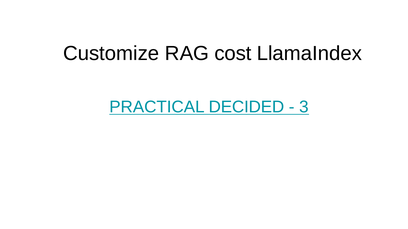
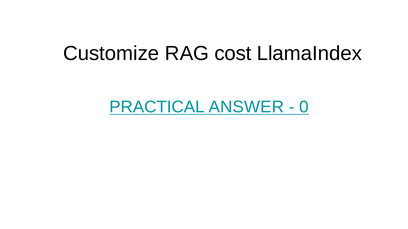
DECIDED: DECIDED -> ANSWER (246, 107)
3: 3 -> 0 (304, 107)
